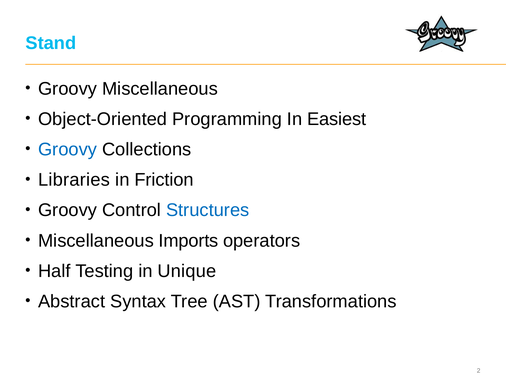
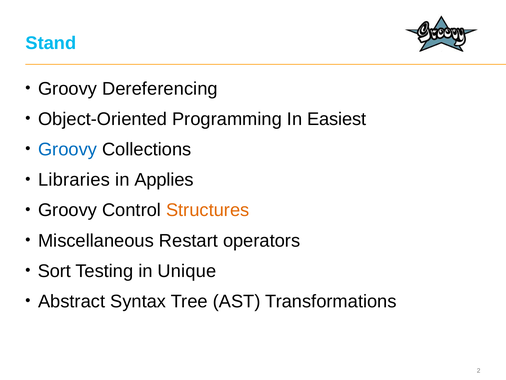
Groovy Miscellaneous: Miscellaneous -> Dereferencing (160, 89)
Friction: Friction -> Applies (164, 180)
Structures colour: blue -> orange (208, 210)
Imports: Imports -> Restart (188, 240)
Half: Half -> Sort (54, 271)
